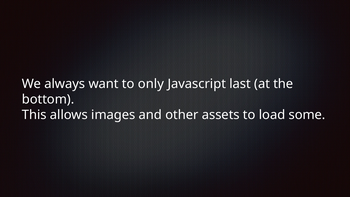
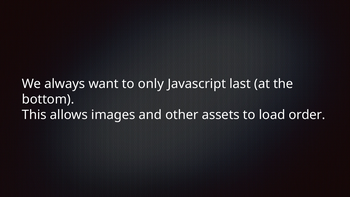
some: some -> order (307, 115)
